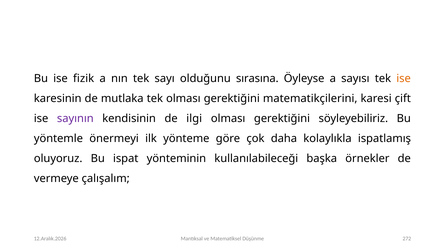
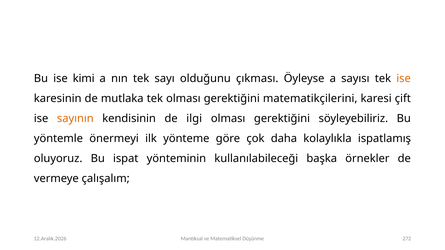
fizik: fizik -> kimi (84, 79)
sırasına: sırasına -> çıkması (257, 79)
sayının colour: purple -> orange (75, 119)
